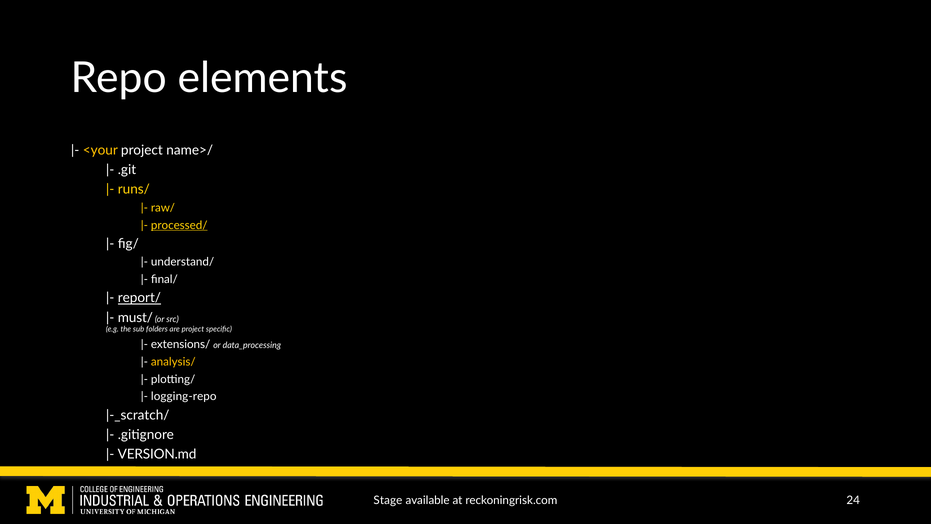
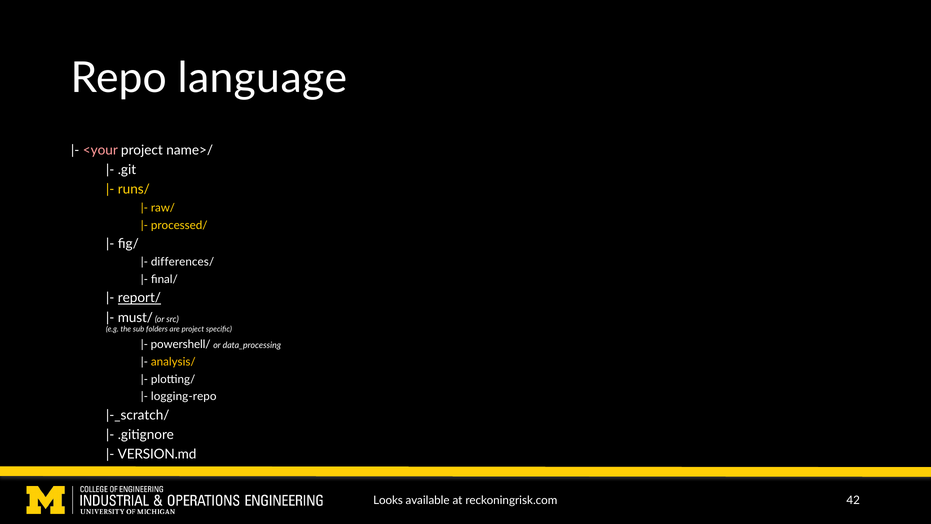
elements: elements -> language (262, 78)
<your colour: yellow -> pink (100, 150)
processed/ underline: present -> none (179, 225)
understand/: understand/ -> differences/ (183, 262)
extensions/: extensions/ -> powershell/ (181, 344)
Stage: Stage -> Looks (388, 500)
24: 24 -> 42 (853, 500)
